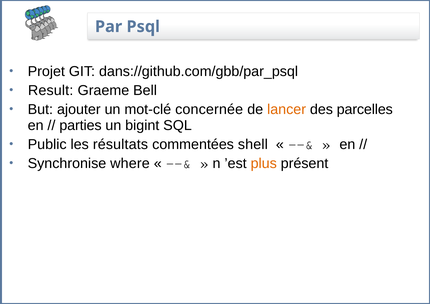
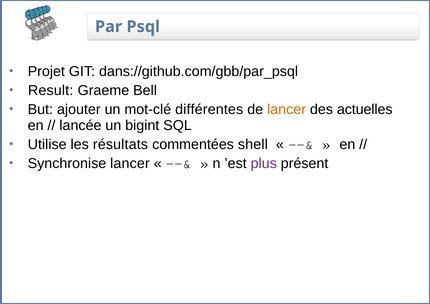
concernée: concernée -> différentes (209, 109)
parcelles: parcelles -> actuelles (365, 109)
parties: parties -> lancée (80, 125)
Public: Public -> Utilise (47, 144)
Synchronise where: where -> lancer (130, 163)
plus colour: orange -> purple (264, 163)
